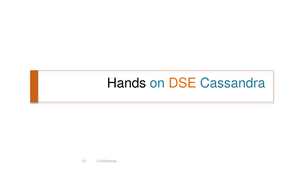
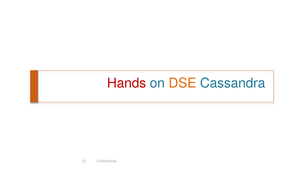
Hands colour: black -> red (127, 83)
